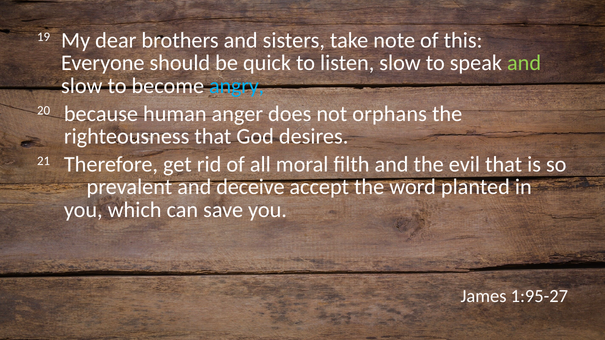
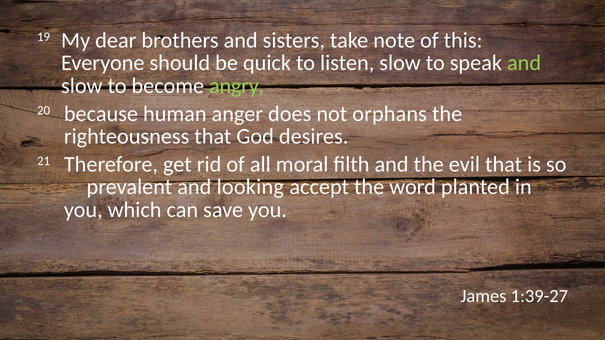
angry colour: light blue -> light green (237, 86)
deceive: deceive -> looking (250, 187)
1:95-27: 1:95-27 -> 1:39-27 (539, 297)
